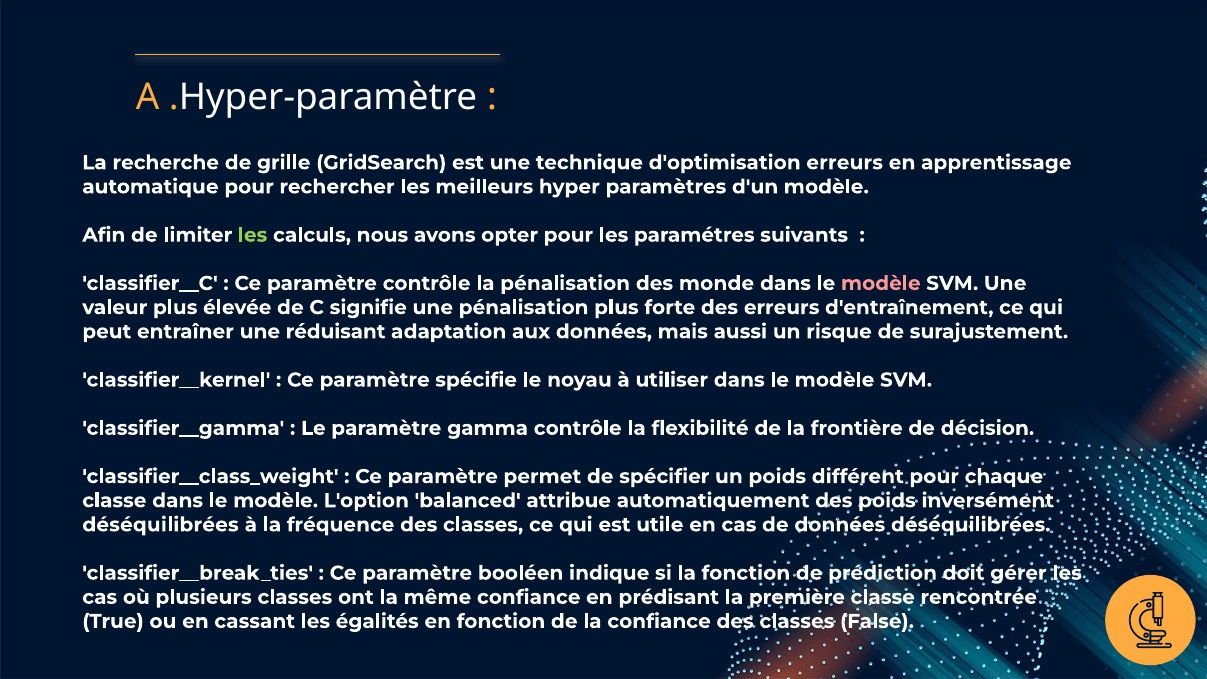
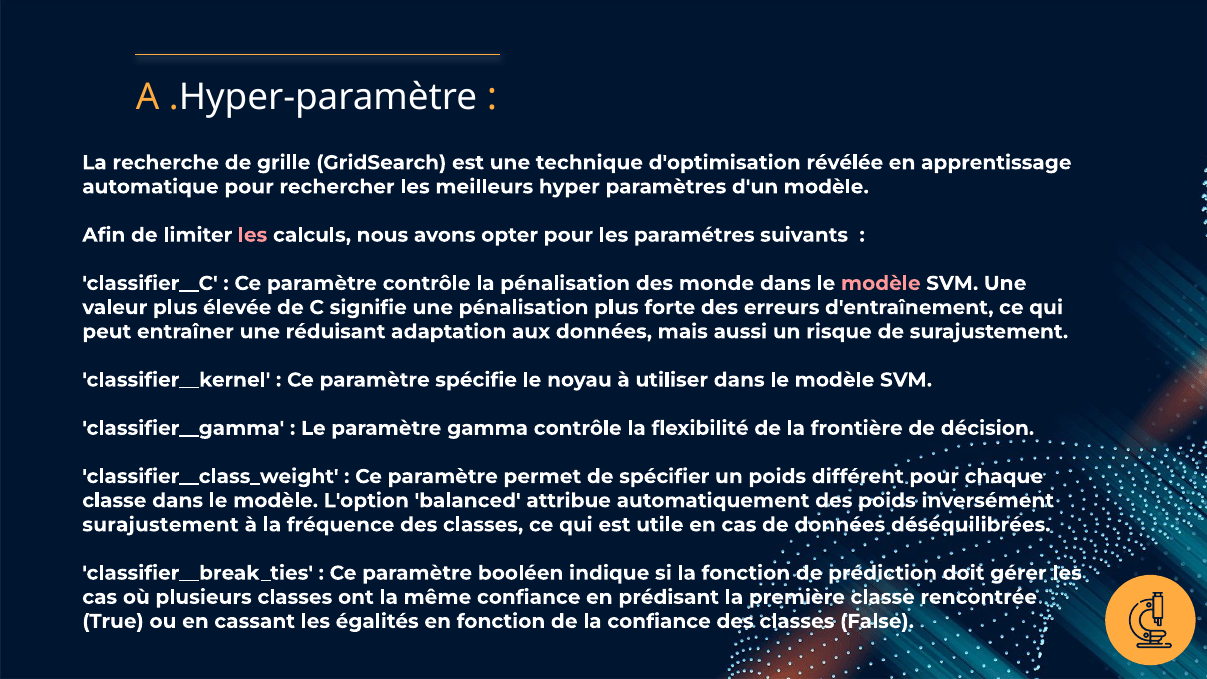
d'optimisation erreurs: erreurs -> révélée (845, 163)
les colour: light green -> pink (253, 235)
déséquilibrées: déséquilibrées -> surajustement (160, 525)
